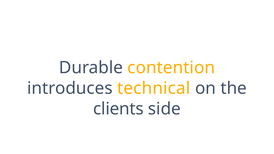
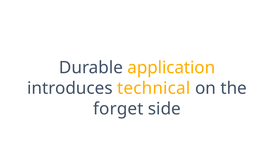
contention: contention -> application (171, 68)
clients: clients -> forget (118, 109)
